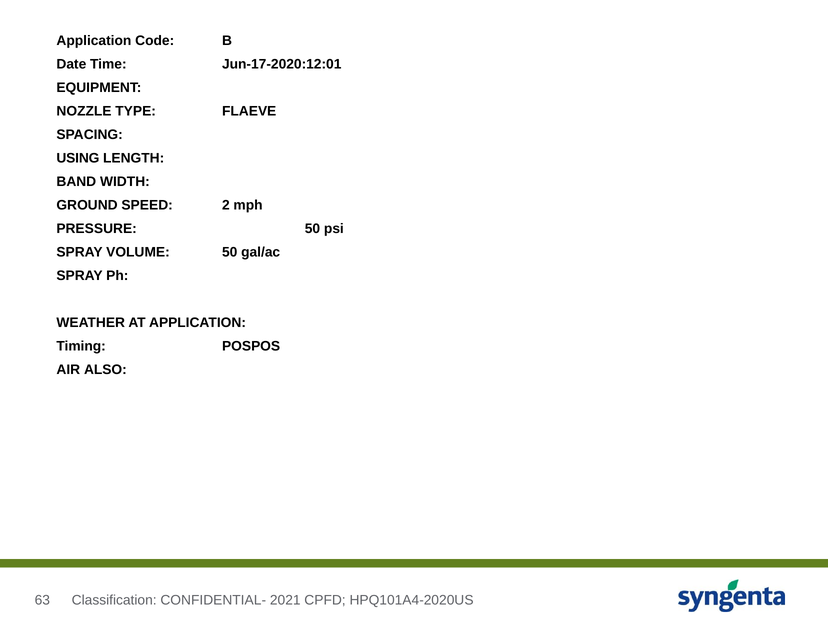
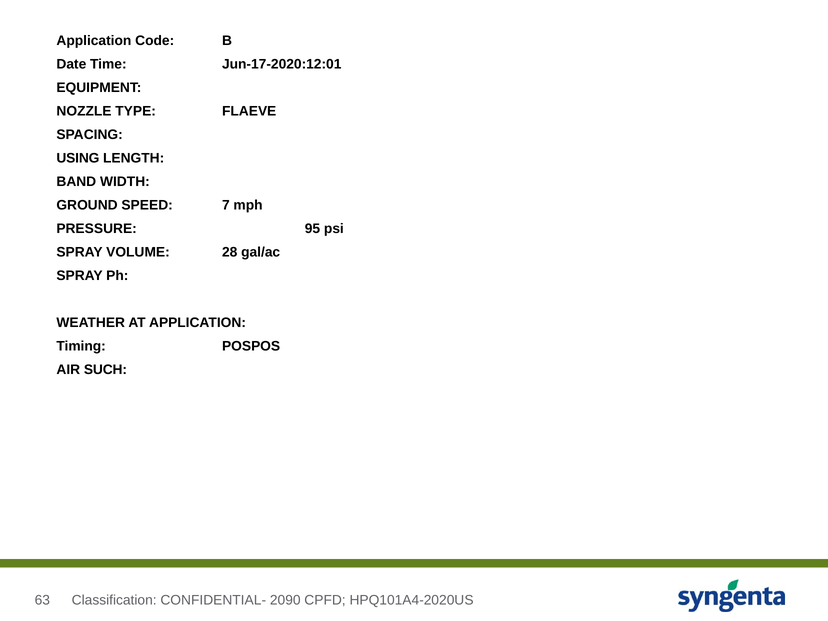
2: 2 -> 7 (226, 205)
PRESSURE 50: 50 -> 95 (313, 229)
VOLUME 50: 50 -> 28 (230, 252)
ALSO: ALSO -> SUCH (105, 370)
2021: 2021 -> 2090 (285, 600)
